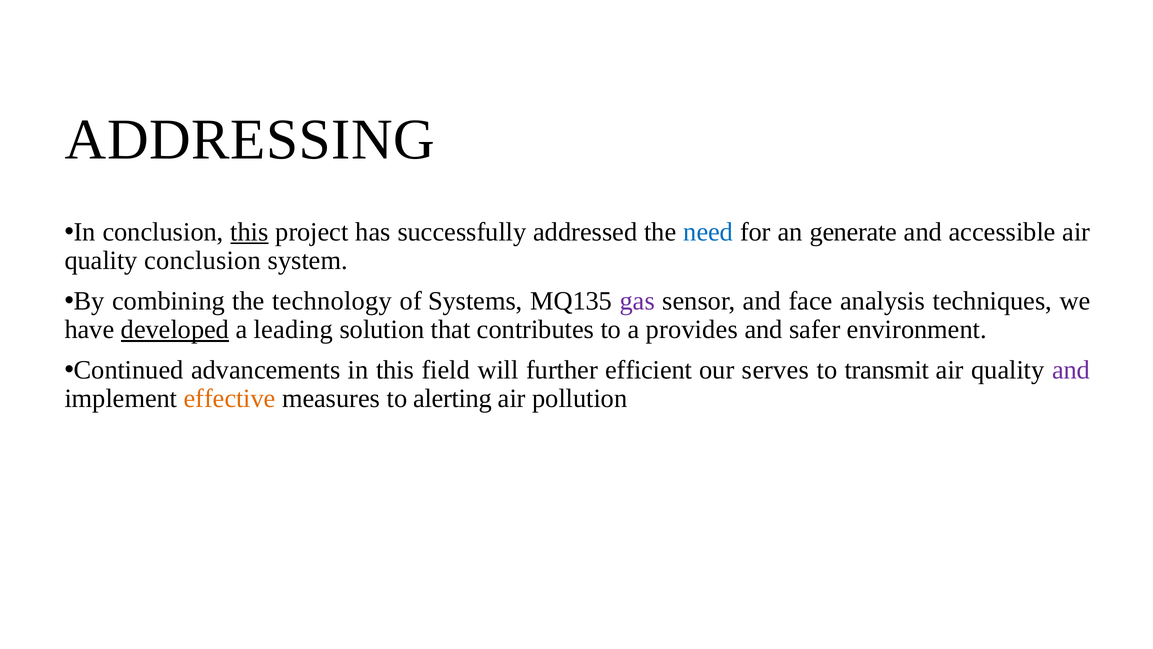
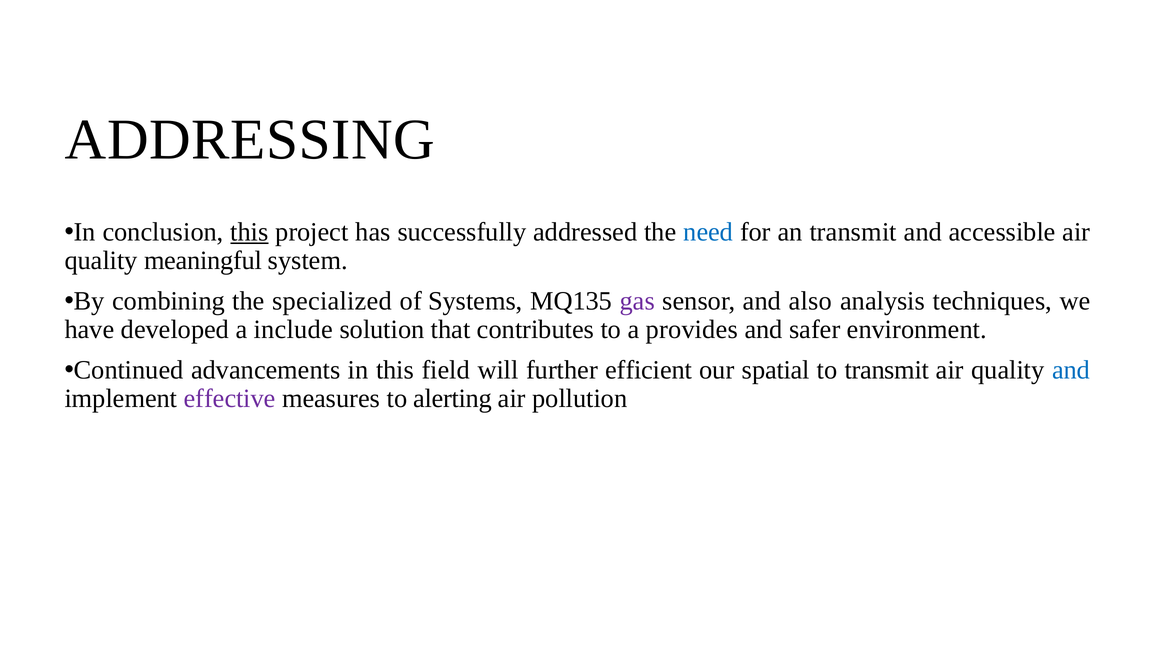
an generate: generate -> transmit (853, 232)
quality conclusion: conclusion -> meaningful (203, 260)
technology: technology -> specialized (332, 301)
face: face -> also (810, 301)
developed underline: present -> none (175, 329)
leading: leading -> include (293, 329)
serves: serves -> spatial (776, 370)
and colour: purple -> blue (1071, 370)
effective colour: orange -> purple (230, 398)
